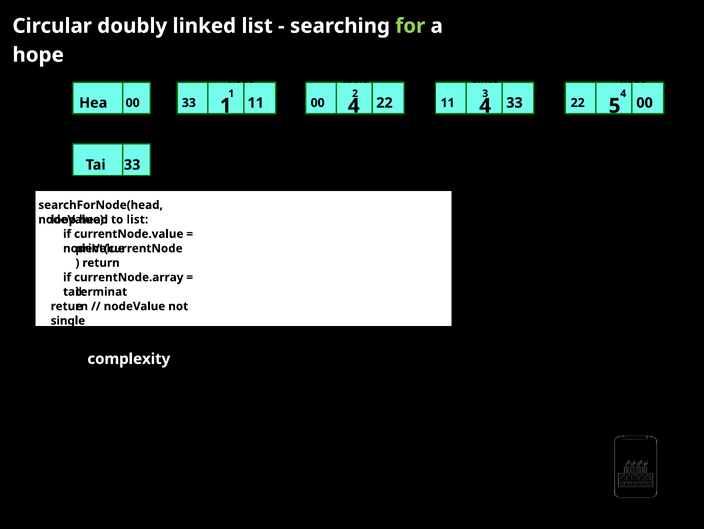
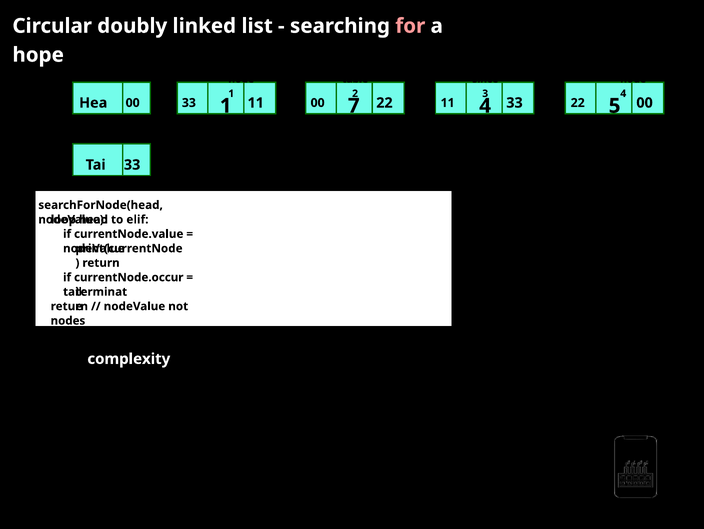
for colour: light green -> pink (410, 26)
1 4: 4 -> 7 (354, 106)
to list: list -> elif (137, 219)
currentNode.array: currentNode.array -> currentNode.occur (129, 277)
single: single -> nodes (68, 320)
